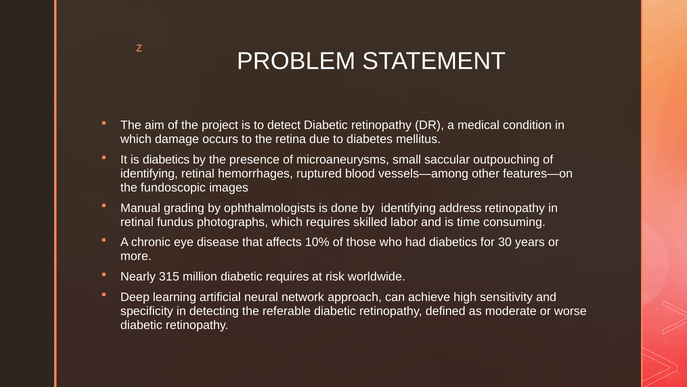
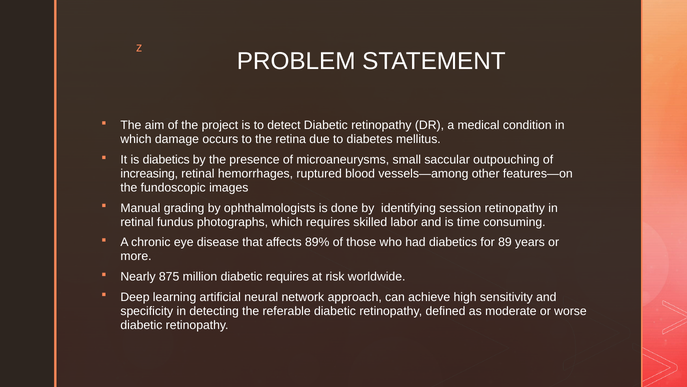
identifying: identifying -> increasing (149, 173)
address: address -> session (460, 208)
10%: 10% -> 89% (317, 242)
30: 30 -> 89 (505, 242)
315: 315 -> 875 (169, 276)
